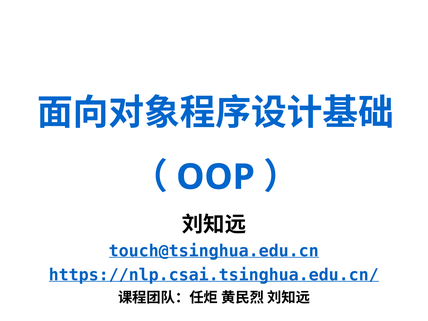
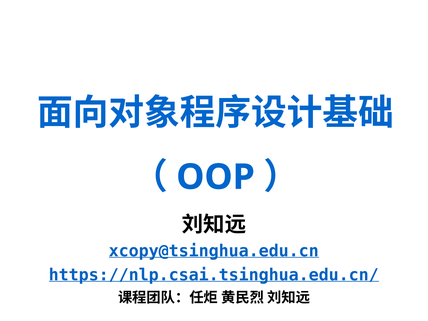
touch@tsinghua.edu.cn: touch@tsinghua.edu.cn -> xcopy@tsinghua.edu.cn (214, 251)
